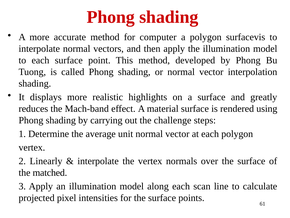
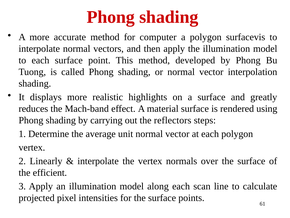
challenge: challenge -> reflectors (173, 120)
matched: matched -> efficient (50, 172)
